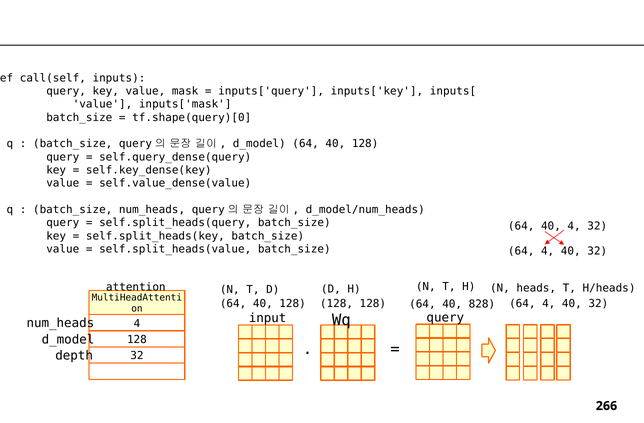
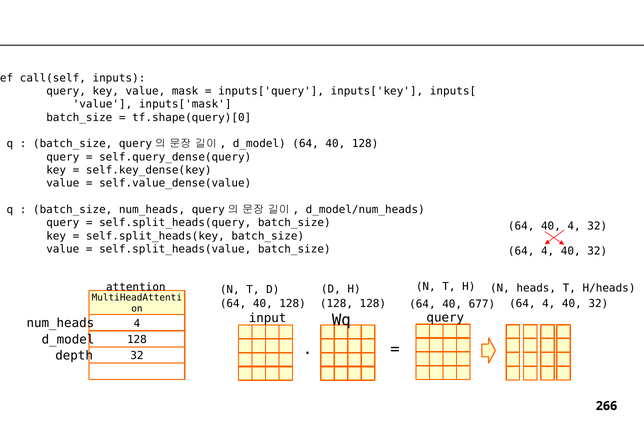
828: 828 -> 677 (482, 304)
